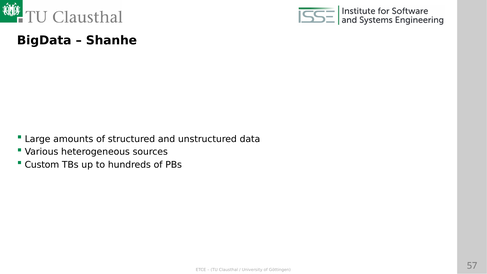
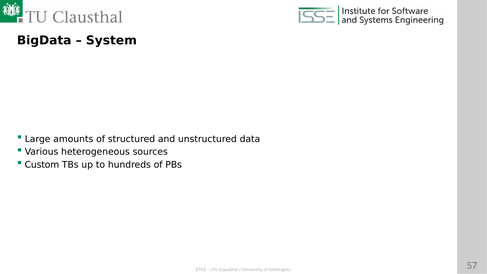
Shanhe: Shanhe -> System (111, 40)
